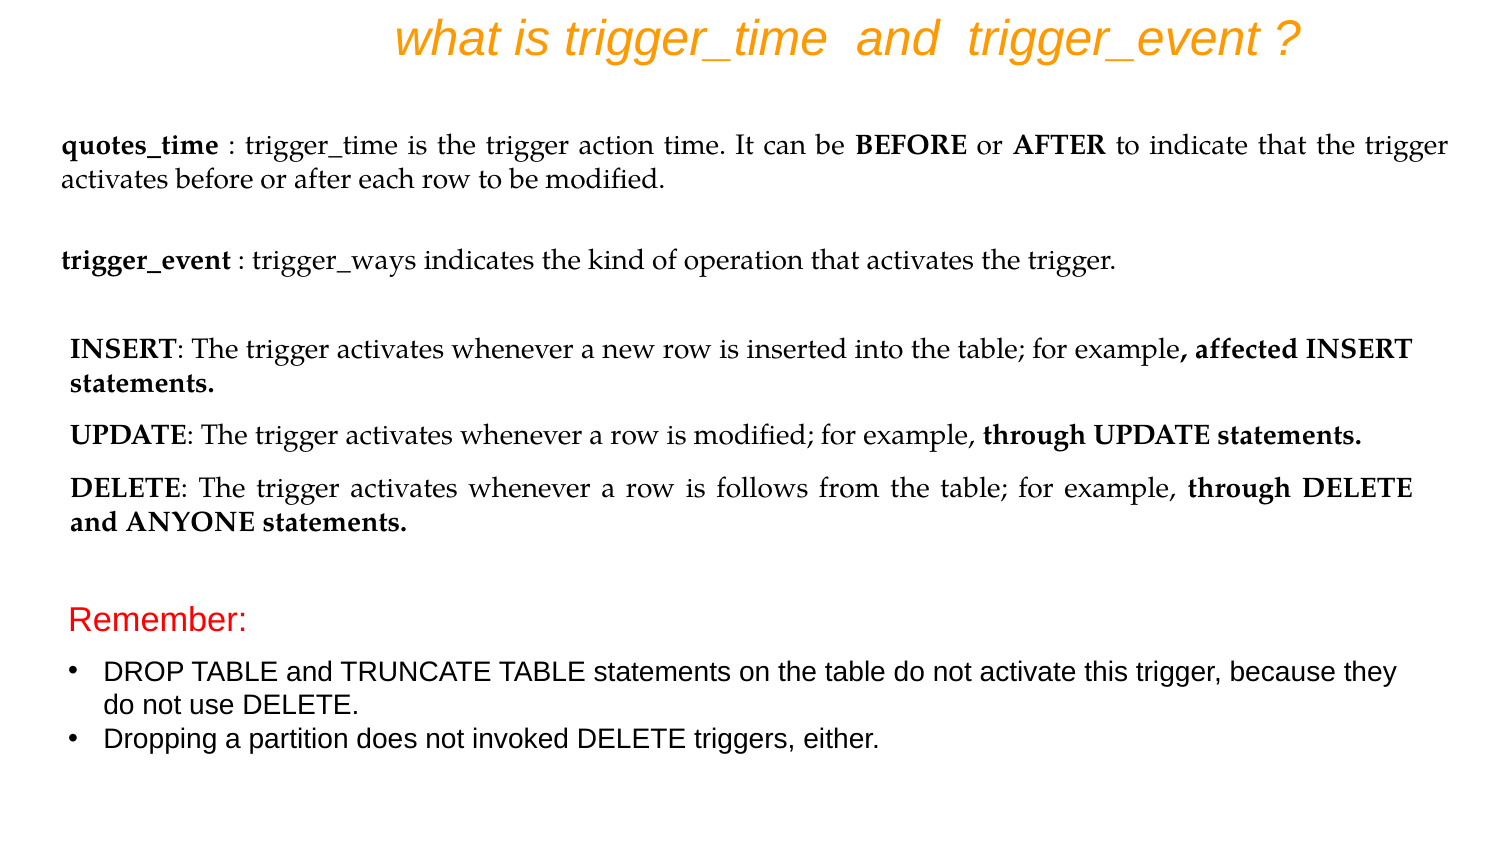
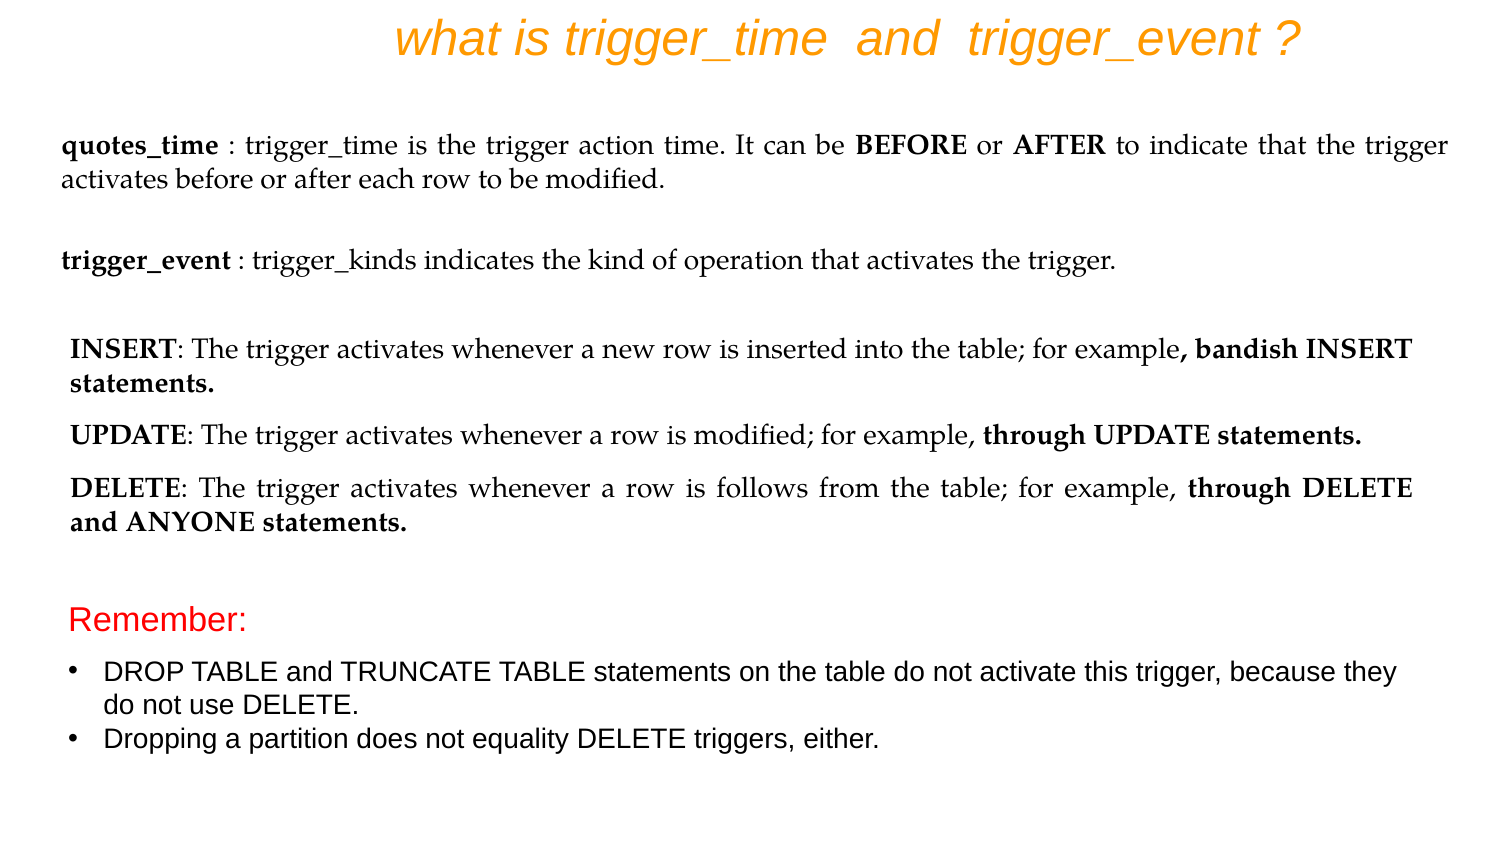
trigger_ways: trigger_ways -> trigger_kinds (334, 260)
affected: affected -> bandish (1247, 349)
invoked: invoked -> equality (521, 739)
